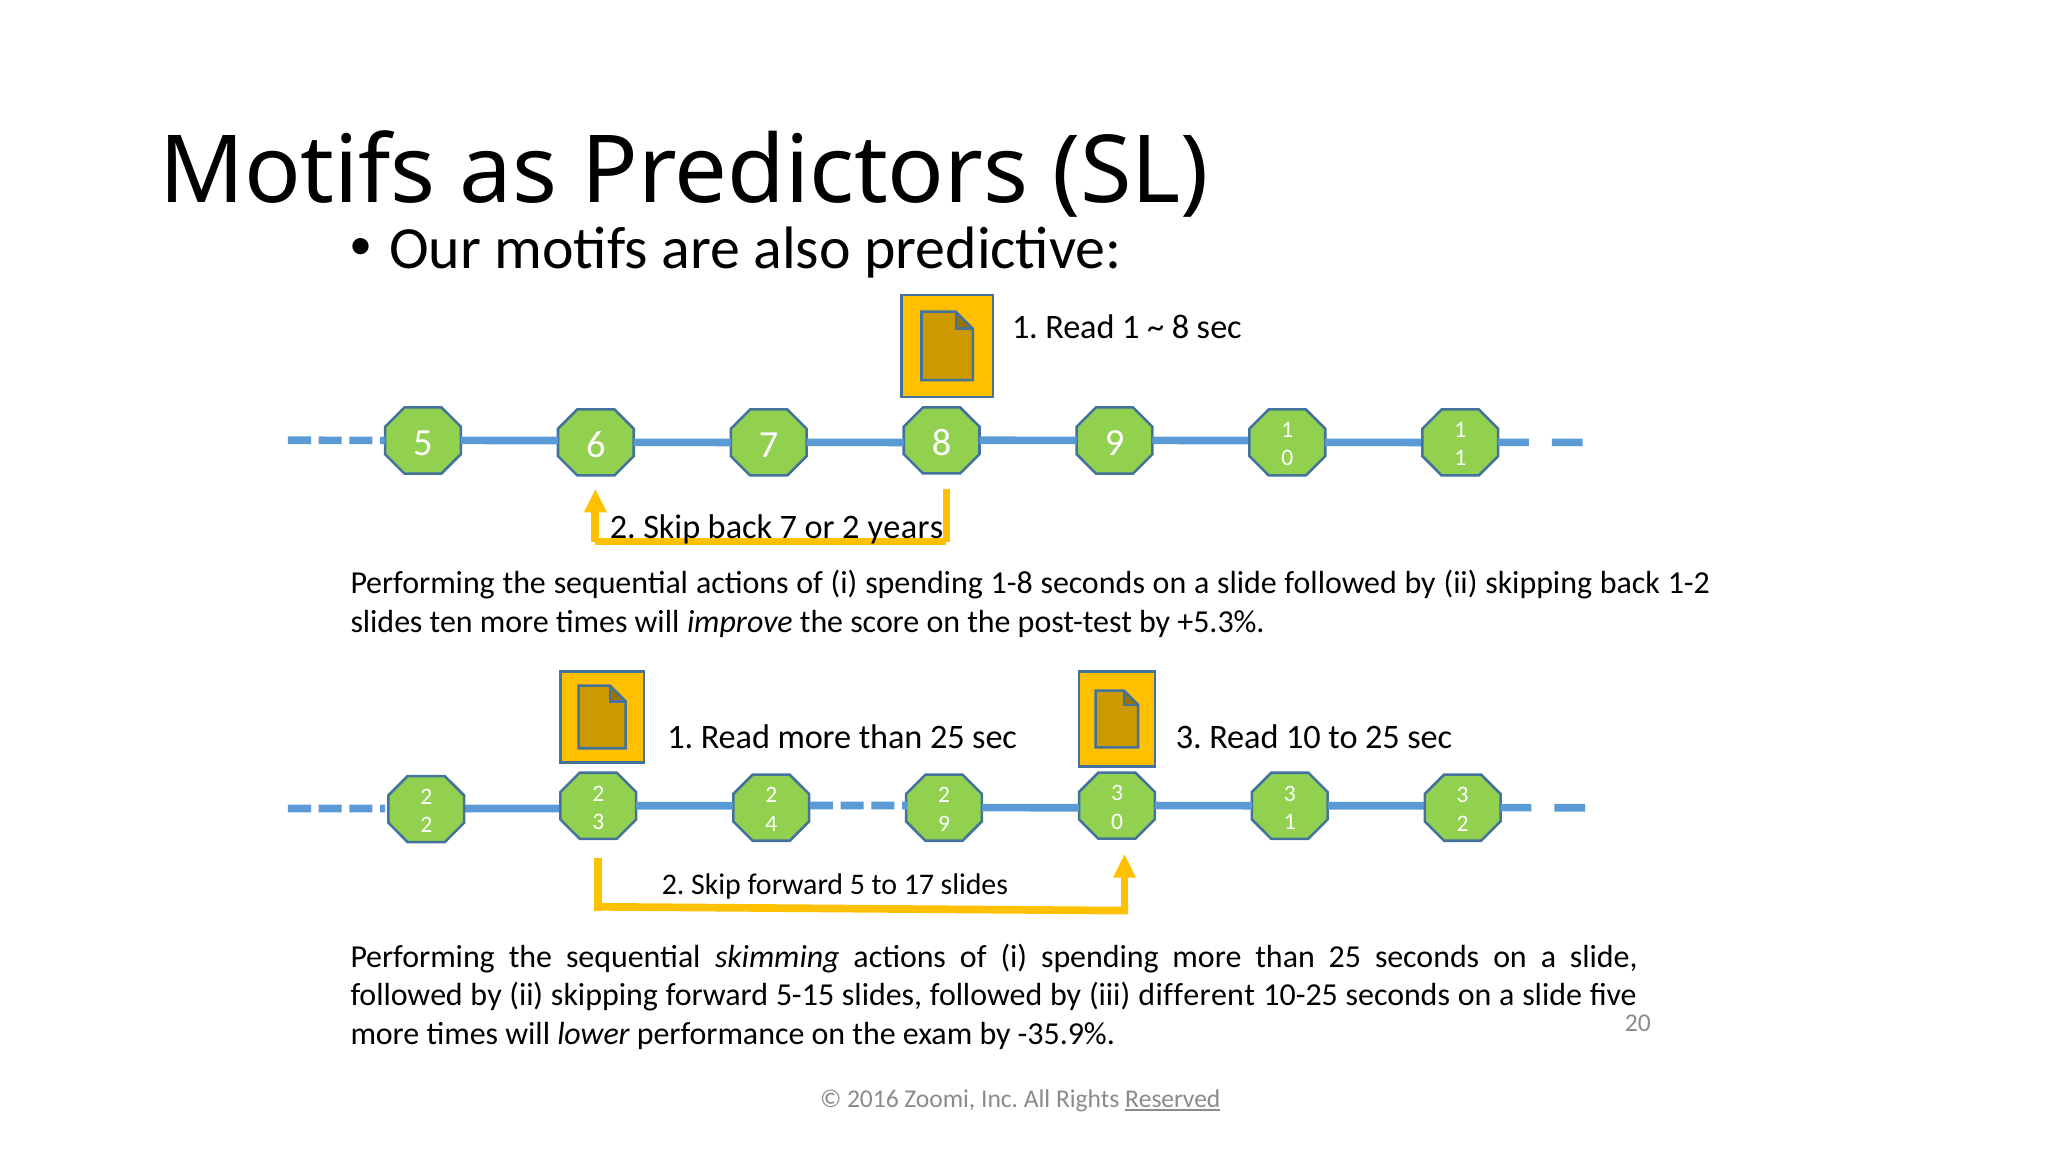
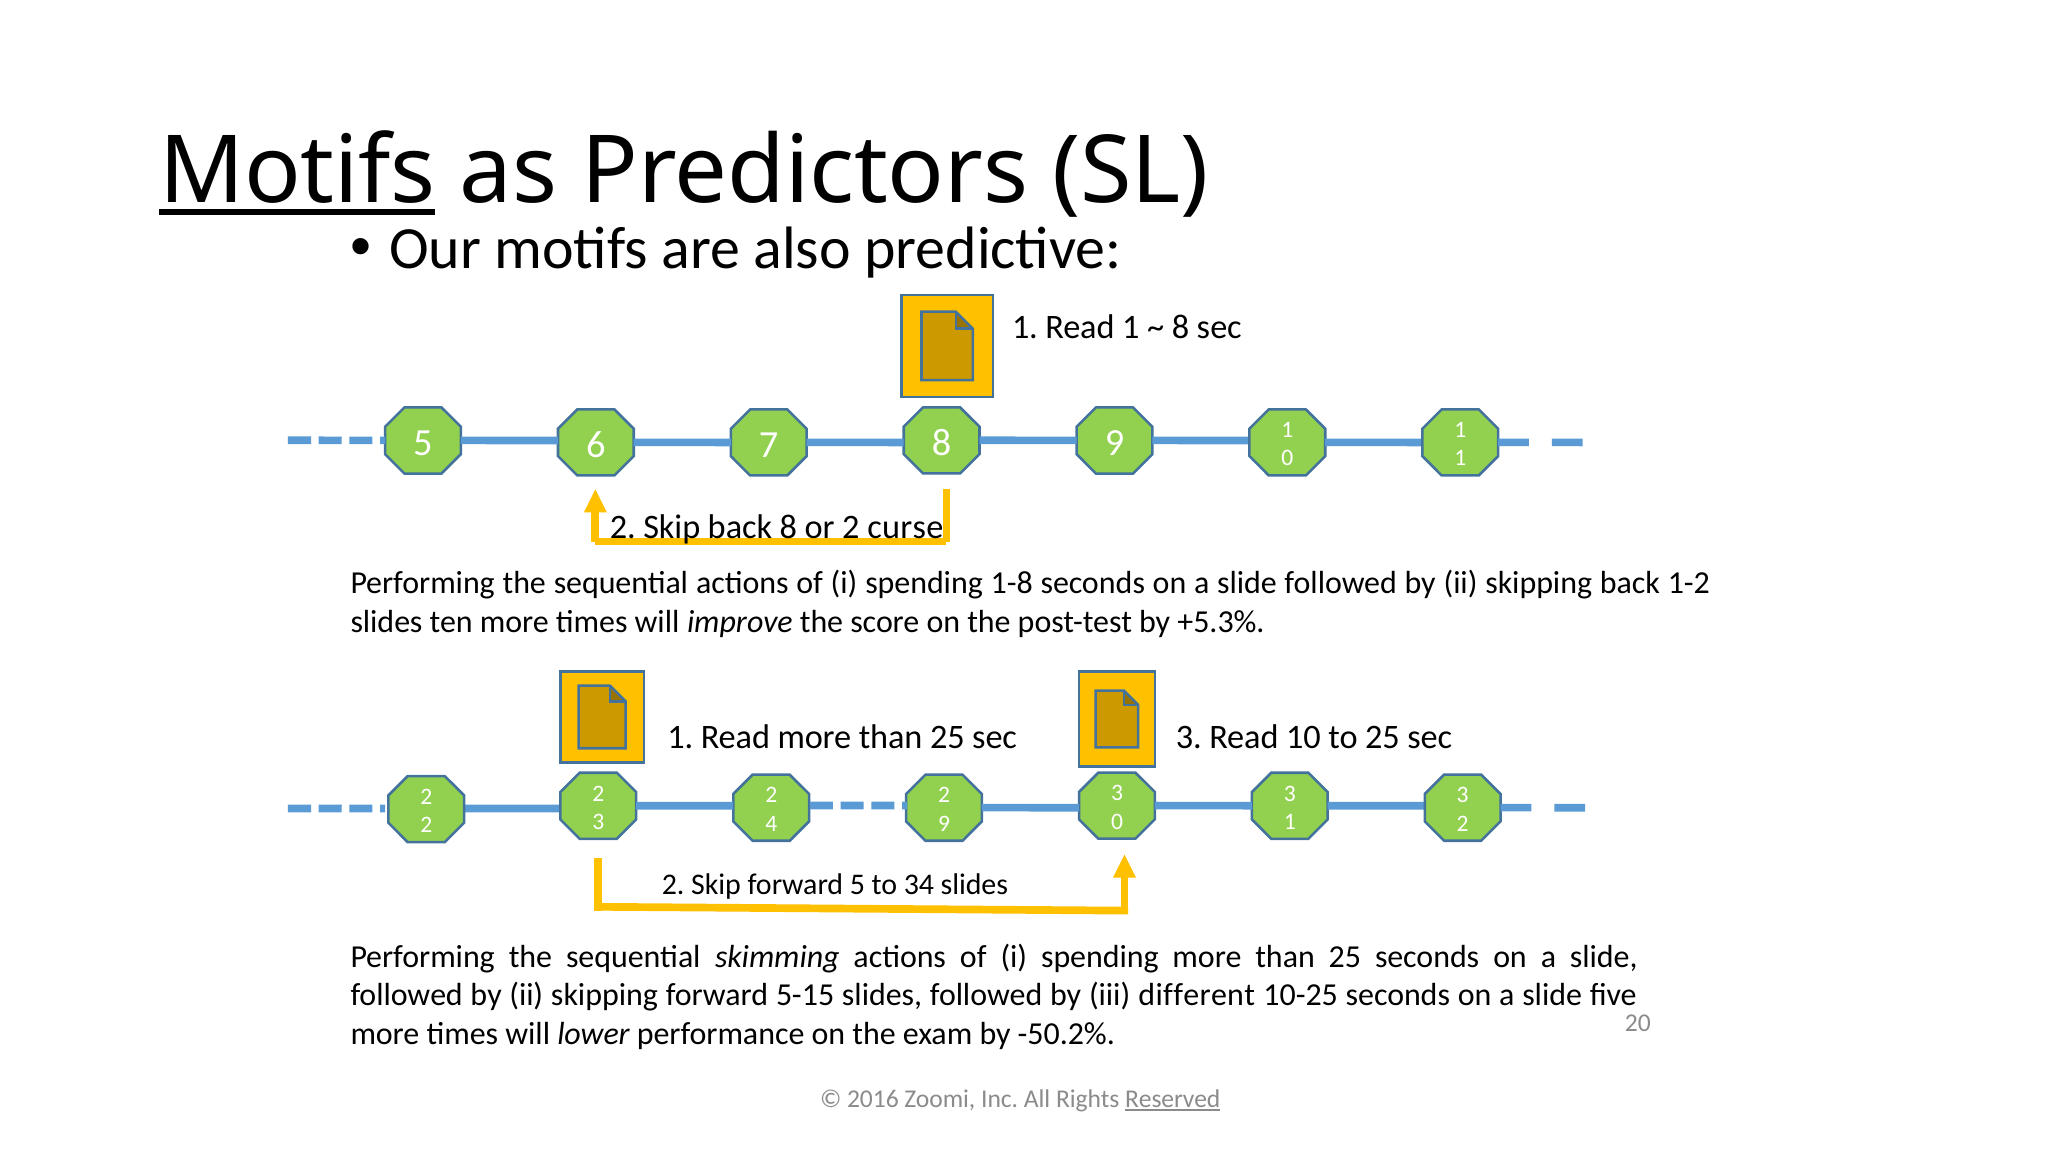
Motifs underline: none -> present (297, 172)
back 7: 7 -> 8 (788, 527)
years: years -> curse (905, 527)
17: 17 -> 34 (919, 885)
-35.9%: -35.9% -> -50.2% (1066, 1033)
